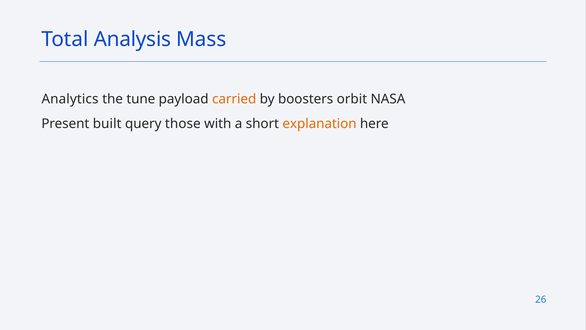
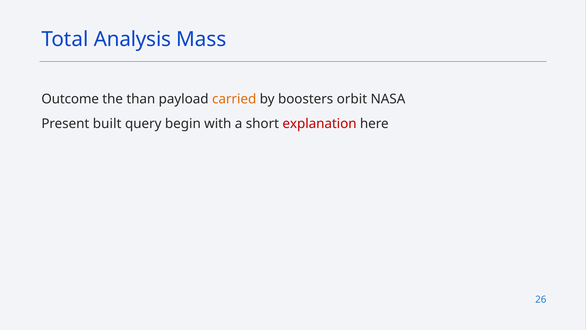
Analytics: Analytics -> Outcome (70, 99)
tune: tune -> than (141, 99)
those: those -> begin (183, 124)
explanation colour: orange -> red (319, 124)
